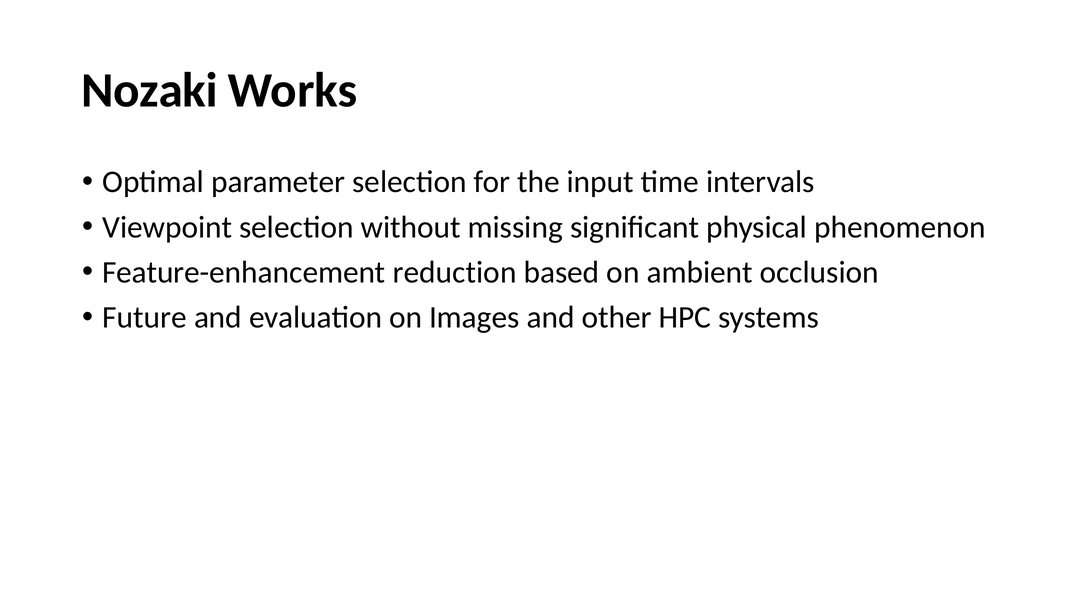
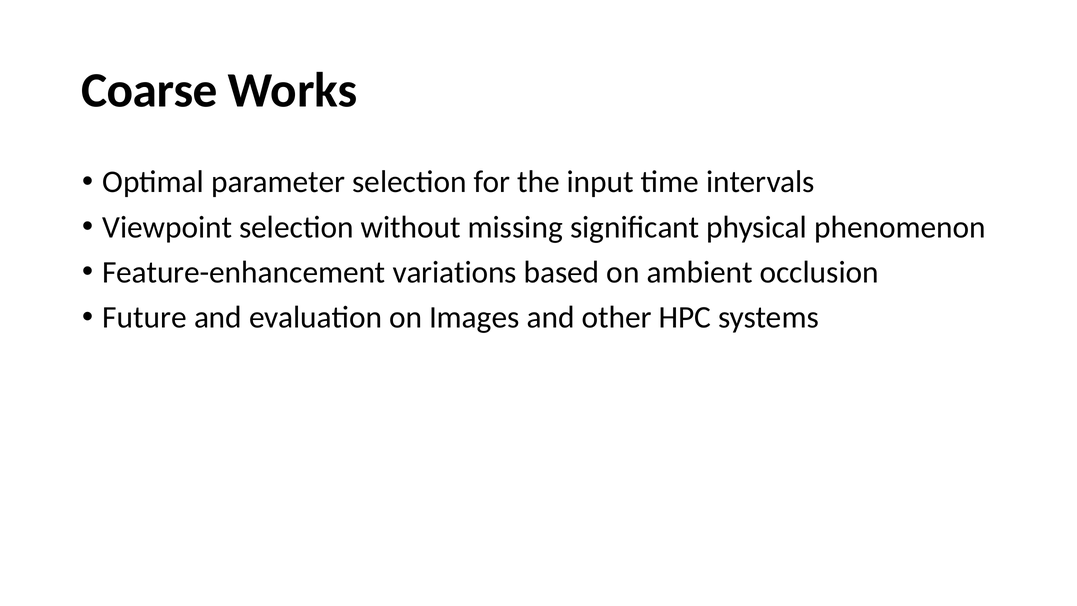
Nozaki: Nozaki -> Coarse (150, 90)
reduction: reduction -> variations (455, 272)
